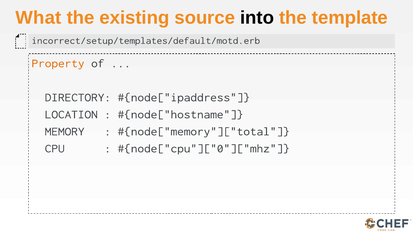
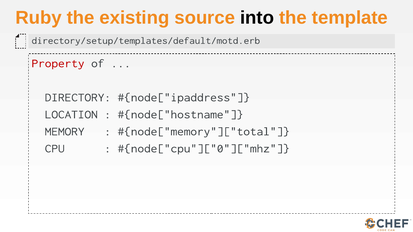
What: What -> Ruby (39, 18)
incorrect/setup/templates/default/motd.erb: incorrect/setup/templates/default/motd.erb -> directory/setup/templates/default/motd.erb (146, 41)
Property colour: orange -> red (58, 63)
